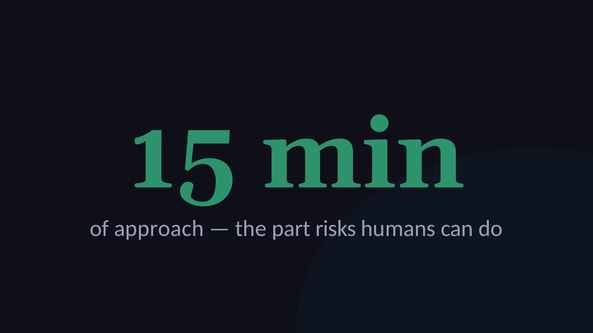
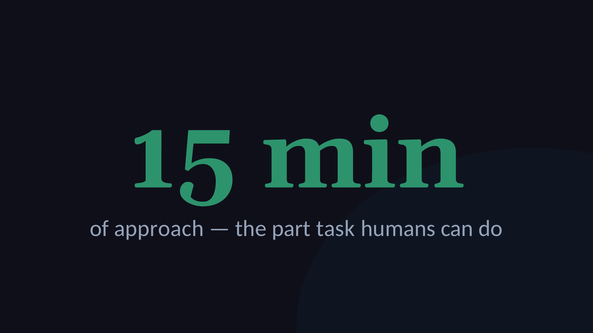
risks: risks -> task (336, 229)
